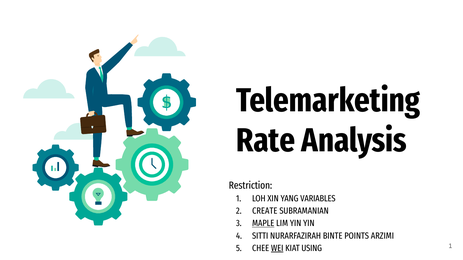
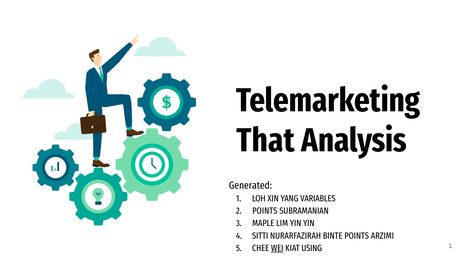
Rate: Rate -> That (265, 141)
Restriction: Restriction -> Generated (250, 186)
CREATE: CREATE -> POINTS (265, 211)
MAPLE underline: present -> none (263, 224)
